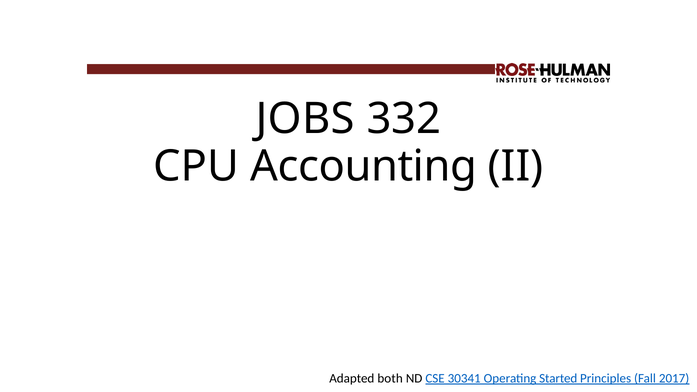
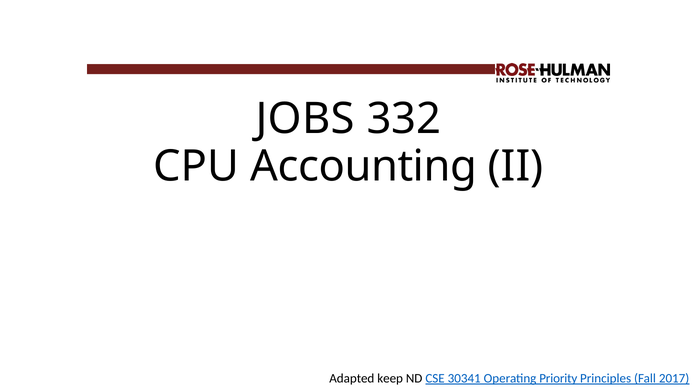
both: both -> keep (390, 378)
Started: Started -> Priority (558, 378)
